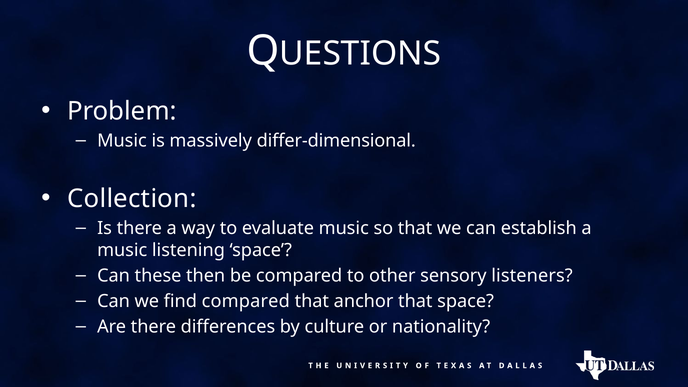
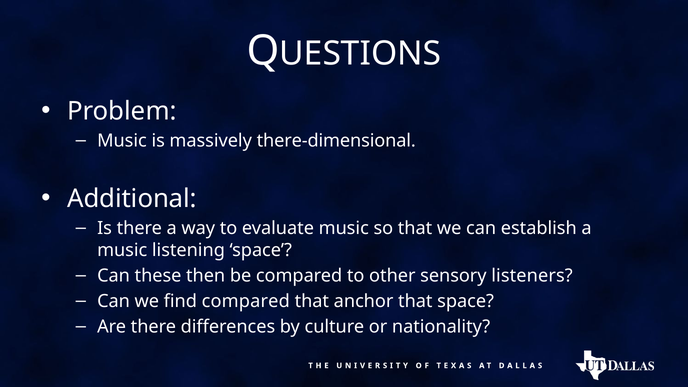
differ-dimensional: differ-dimensional -> there-dimensional (336, 141)
Collection: Collection -> Additional (132, 199)
